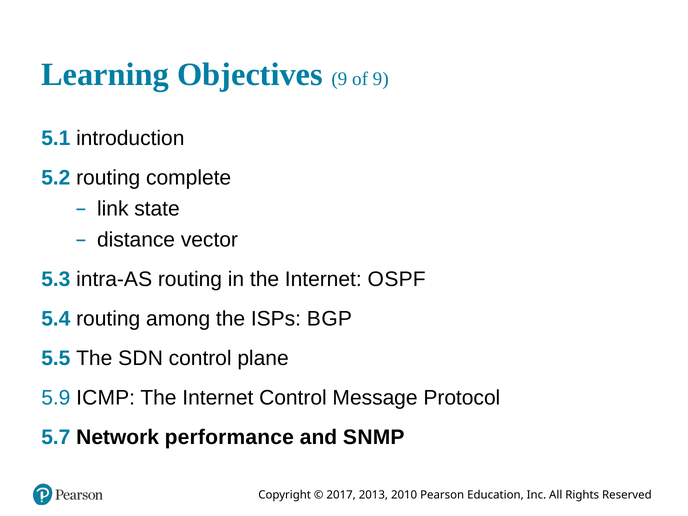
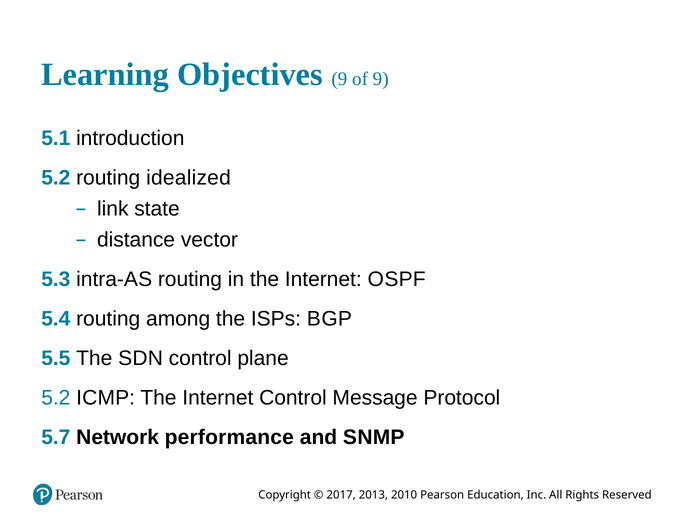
complete: complete -> idealized (189, 178)
5.9: 5.9 -> 5.2 (56, 398)
